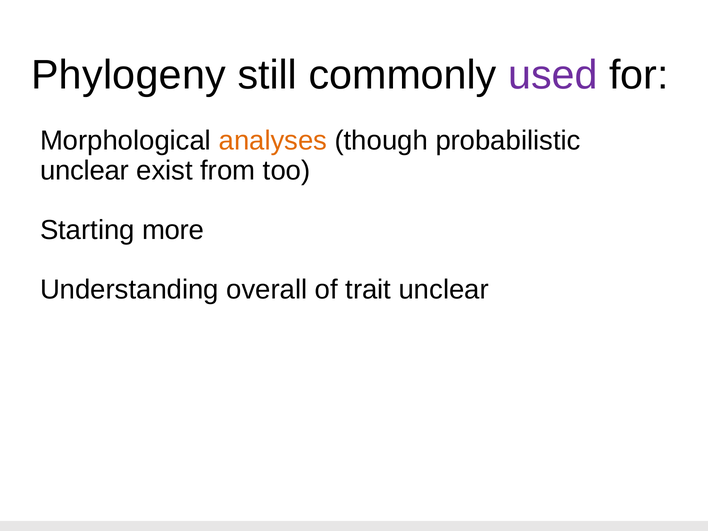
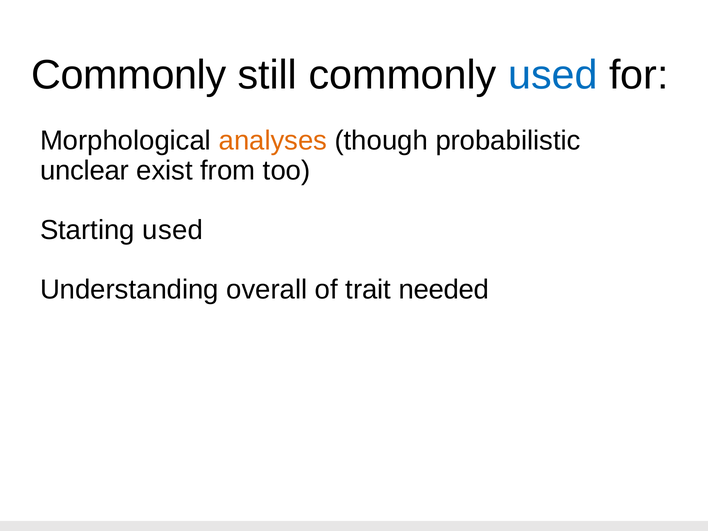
Phylogeny: Phylogeny -> Commonly (129, 75)
used colour: purple -> blue (553, 75)
Starting more: more -> used (173, 230)
trait unclear: unclear -> needed (444, 289)
